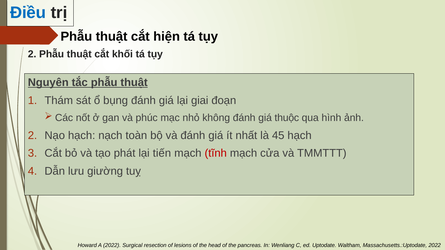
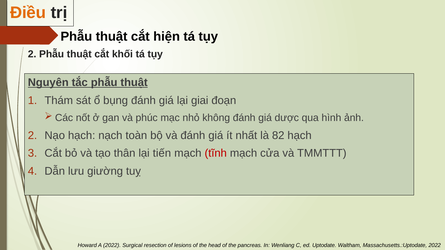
Điều colour: blue -> orange (28, 13)
thuộc: thuộc -> dược (287, 118)
45: 45 -> 82 (278, 136)
phát: phát -> thân (125, 153)
